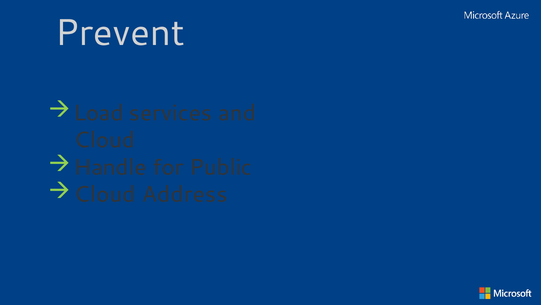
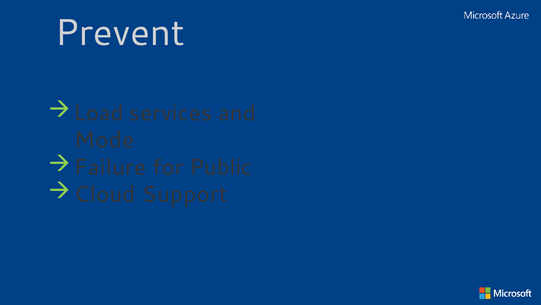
Cloud: Cloud -> Mode (104, 140)
Handle: Handle -> Failure (110, 167)
Address: Address -> Support (185, 194)
